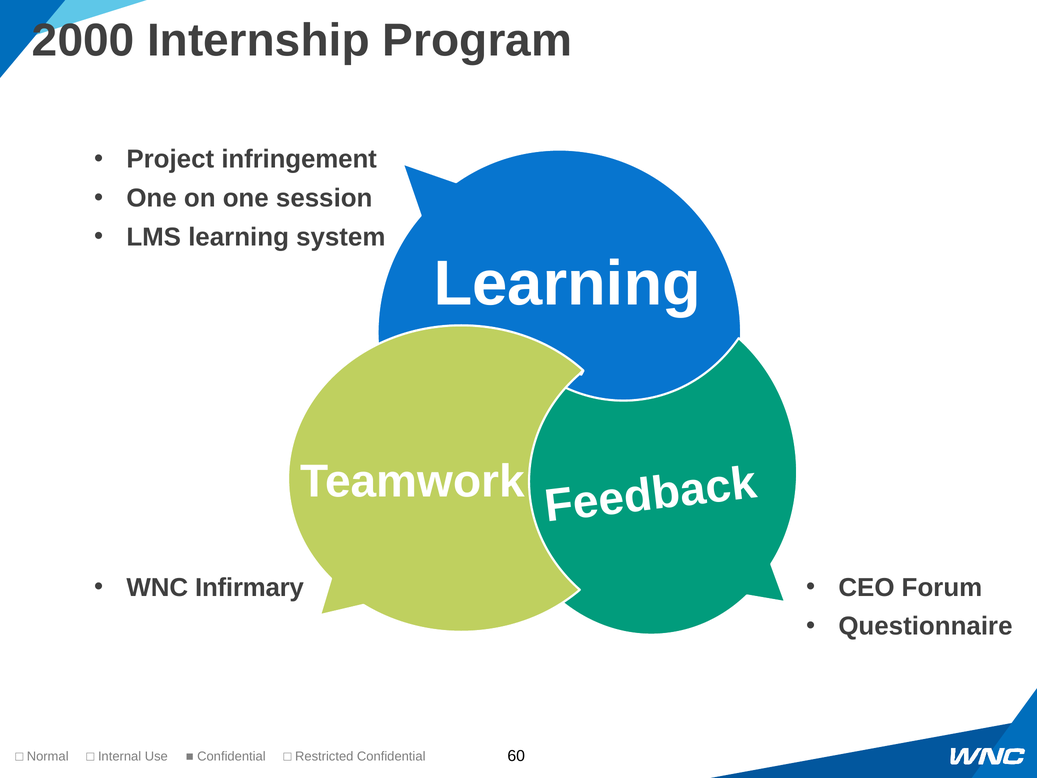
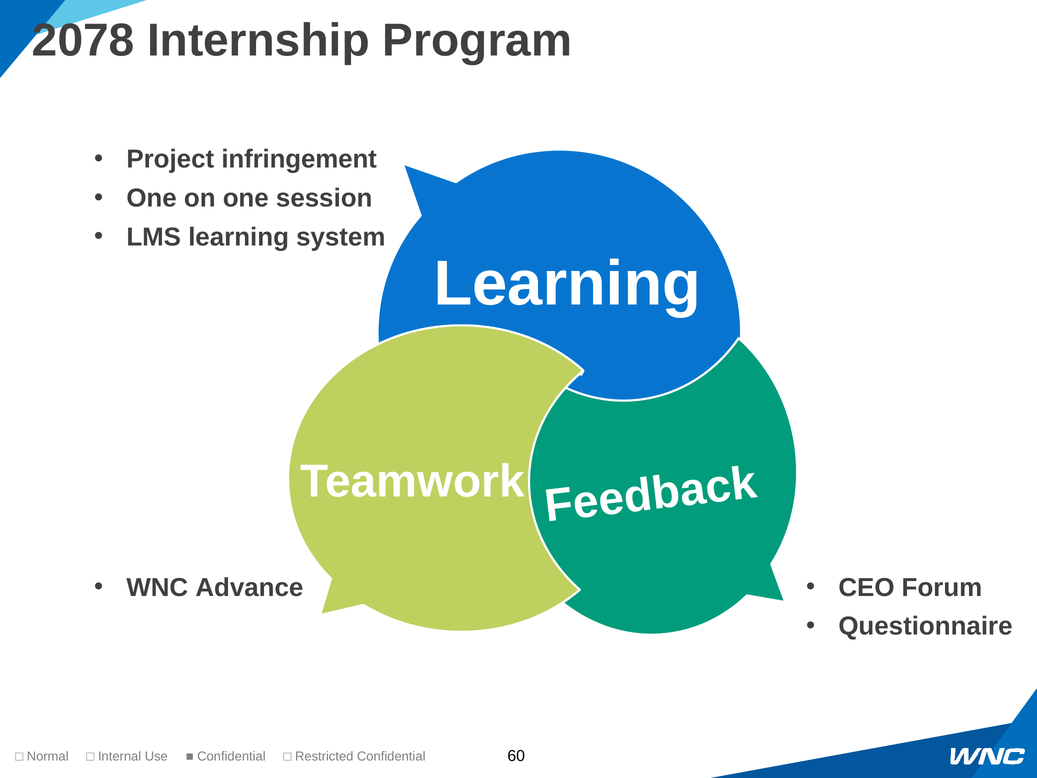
2000: 2000 -> 2078 (83, 41)
Infirmary: Infirmary -> Advance (249, 587)
